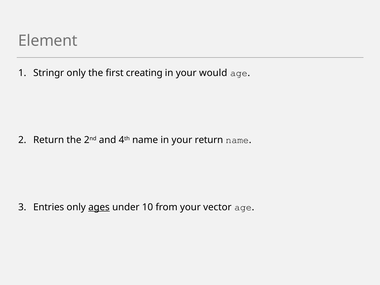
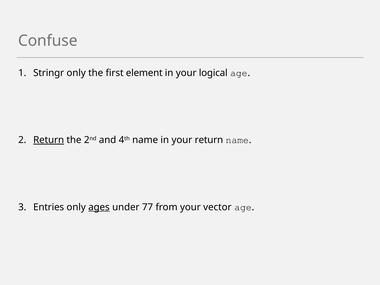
Element: Element -> Confuse (48, 41)
creating: creating -> element (144, 73)
would: would -> logical (213, 73)
Return underline: none -> present (49, 140)
10: 10 -> 77 (148, 207)
